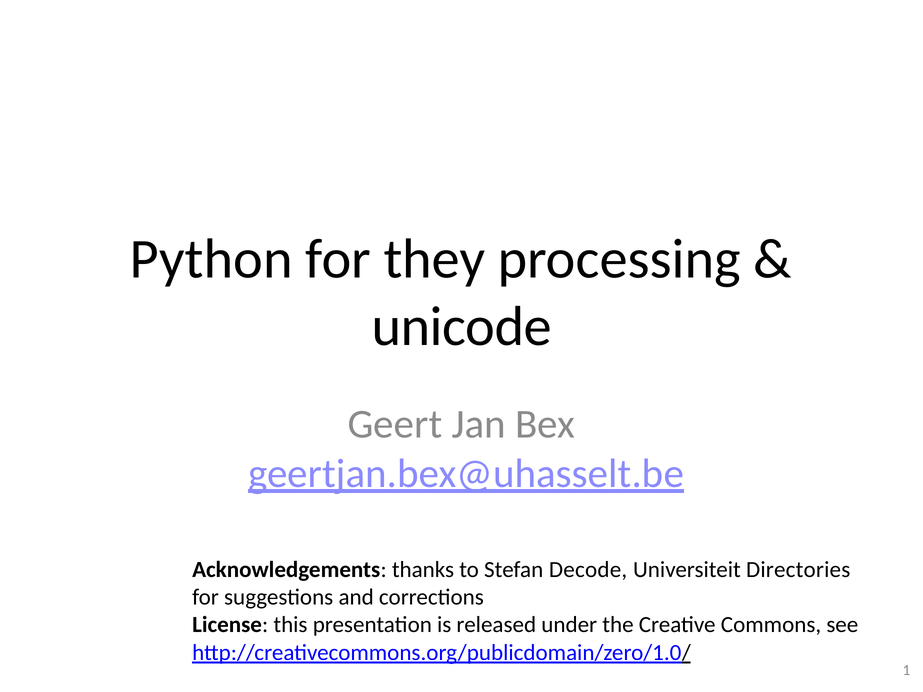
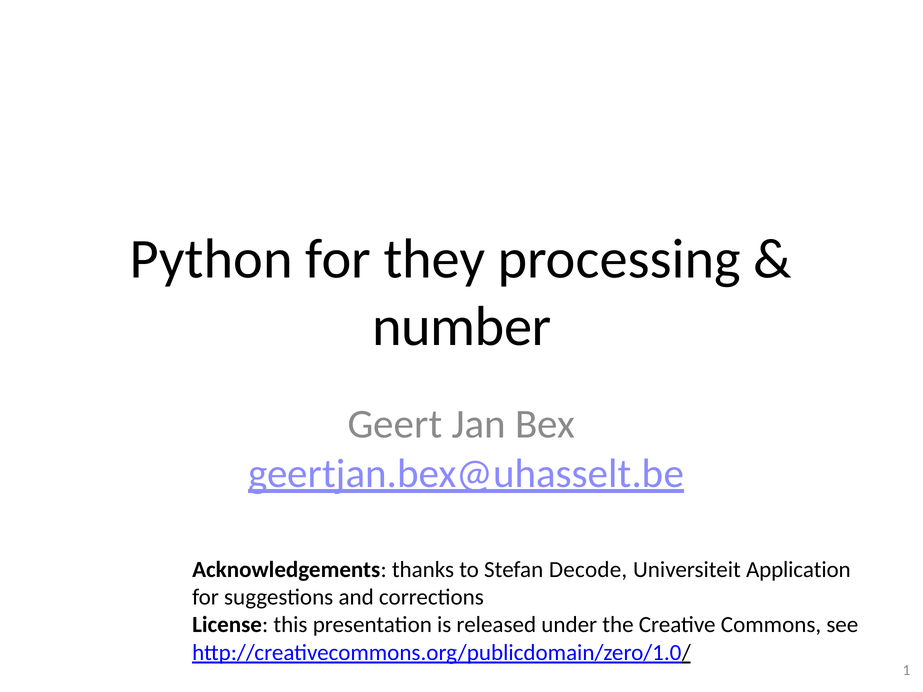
unicode: unicode -> number (462, 327)
Directories: Directories -> Application (798, 570)
